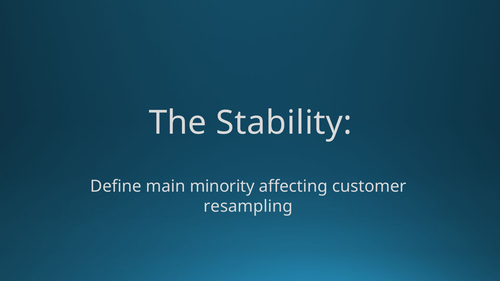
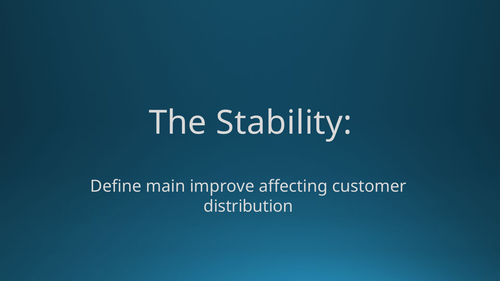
minority: minority -> improve (222, 186)
resampling: resampling -> distribution (248, 206)
